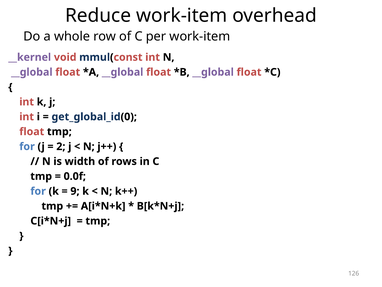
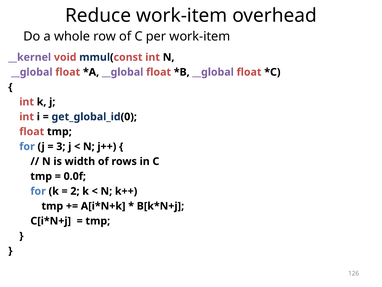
2: 2 -> 3 (61, 146)
9: 9 -> 2 (75, 191)
